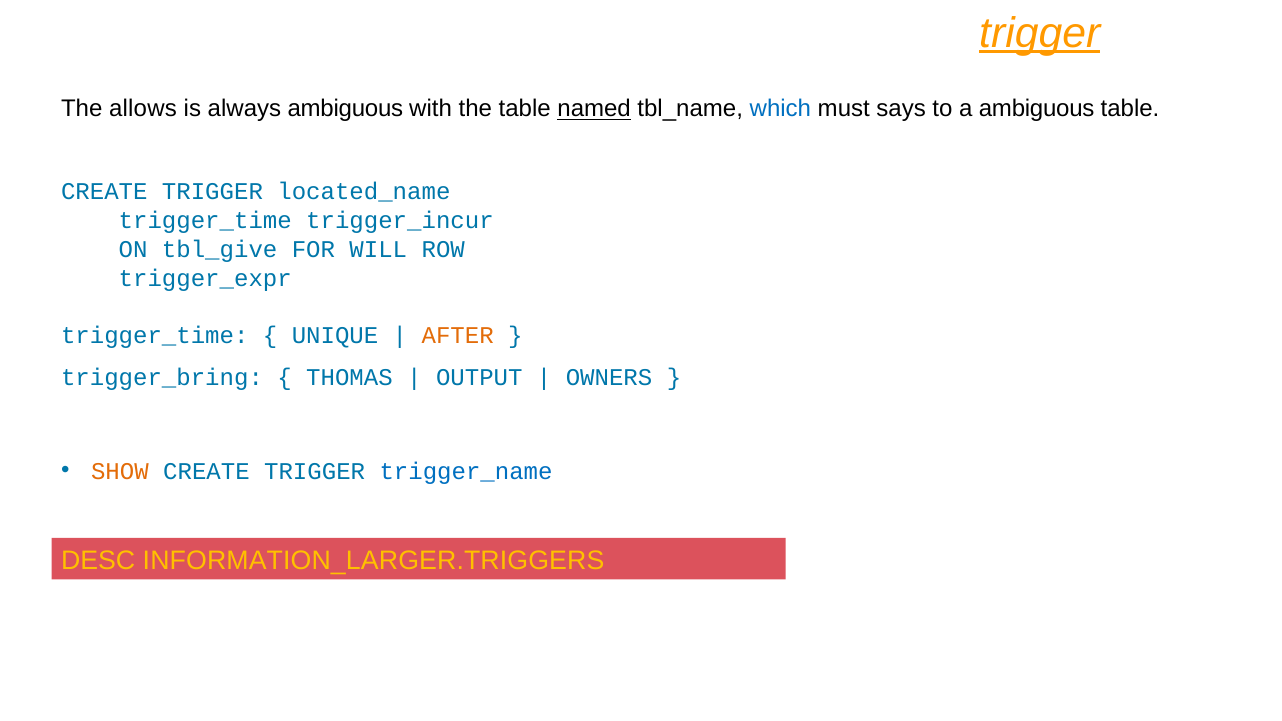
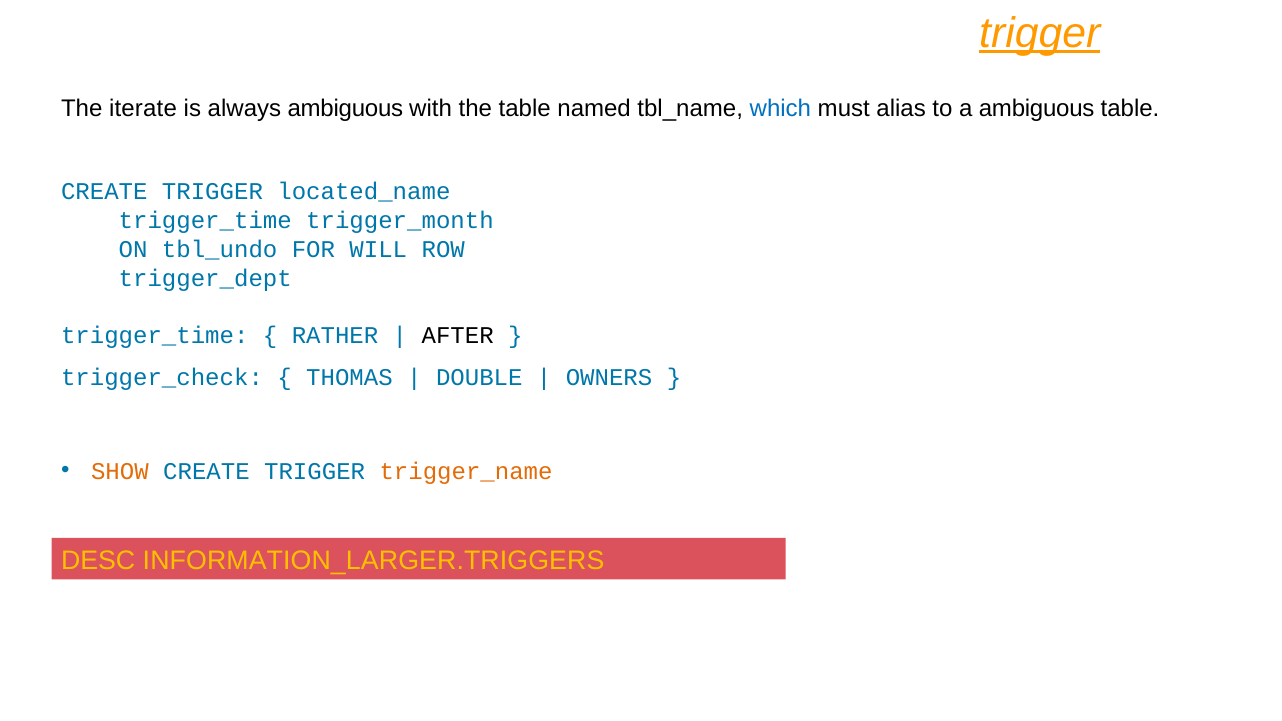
allows: allows -> iterate (143, 109)
named underline: present -> none (594, 109)
says: says -> alias (901, 109)
trigger_incur: trigger_incur -> trigger_month (400, 220)
tbl_give: tbl_give -> tbl_undo (220, 249)
trigger_expr: trigger_expr -> trigger_dept (205, 278)
UNIQUE: UNIQUE -> RATHER (335, 336)
AFTER colour: orange -> black (458, 336)
trigger_bring: trigger_bring -> trigger_check (162, 377)
OUTPUT: OUTPUT -> DOUBLE (479, 377)
trigger_name colour: blue -> orange (466, 471)
